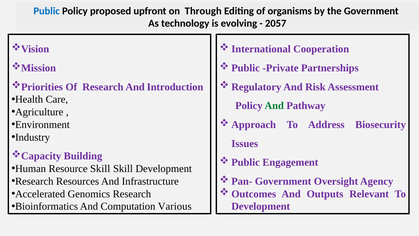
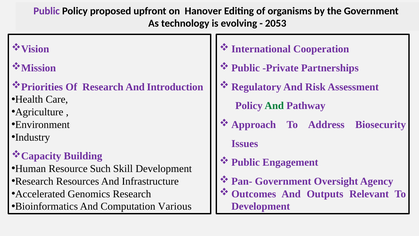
Public colour: blue -> purple (47, 11)
Through: Through -> Hanover (203, 11)
2057: 2057 -> 2053 (276, 23)
Resource Skill: Skill -> Such (100, 168)
